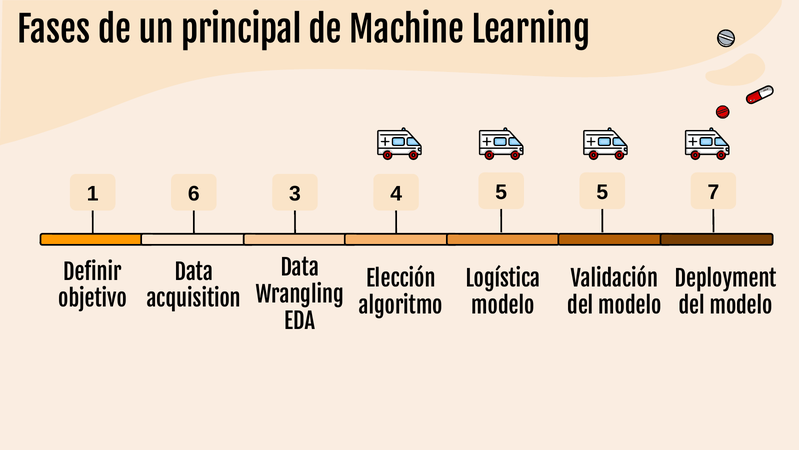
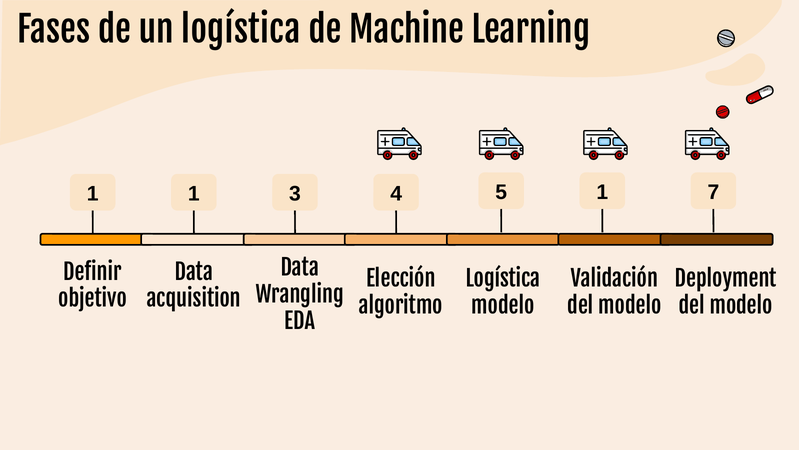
un principal: principal -> logística (241, 31)
1 6: 6 -> 1 (194, 193)
5 5: 5 -> 1 (602, 192)
